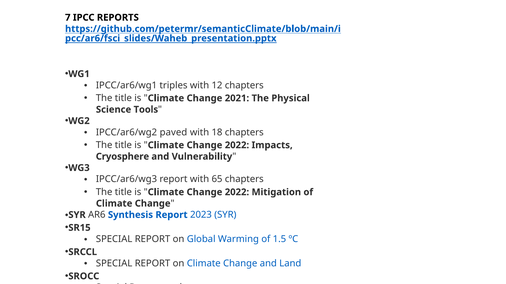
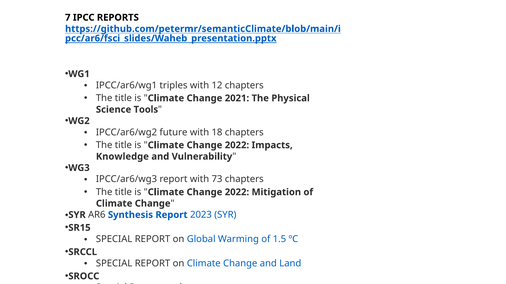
paved: paved -> future (173, 133)
Cryosphere: Cryosphere -> Knowledge (122, 157)
65: 65 -> 73 (217, 180)
